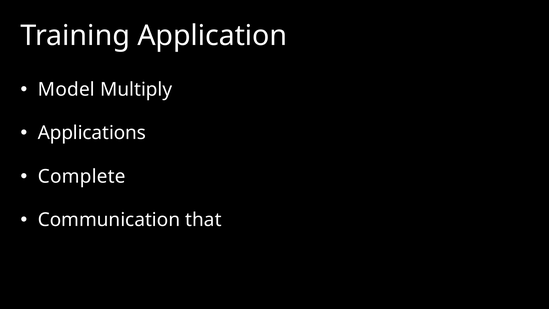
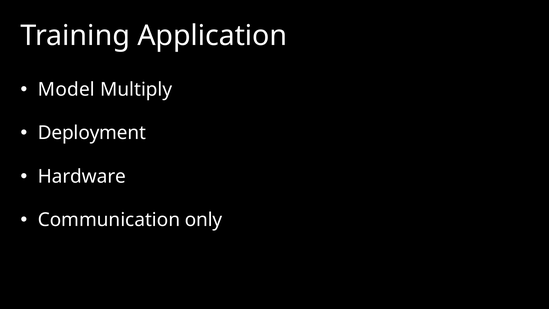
Applications: Applications -> Deployment (92, 133)
Complete: Complete -> Hardware (82, 176)
that: that -> only (204, 220)
